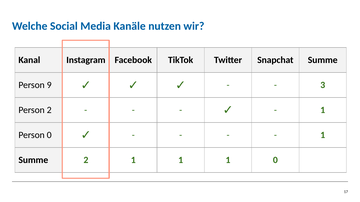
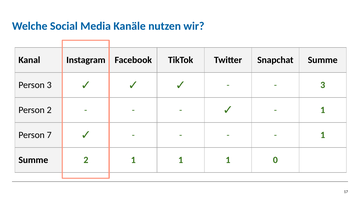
Person 9: 9 -> 3 (49, 85)
Person 0: 0 -> 7 (49, 135)
